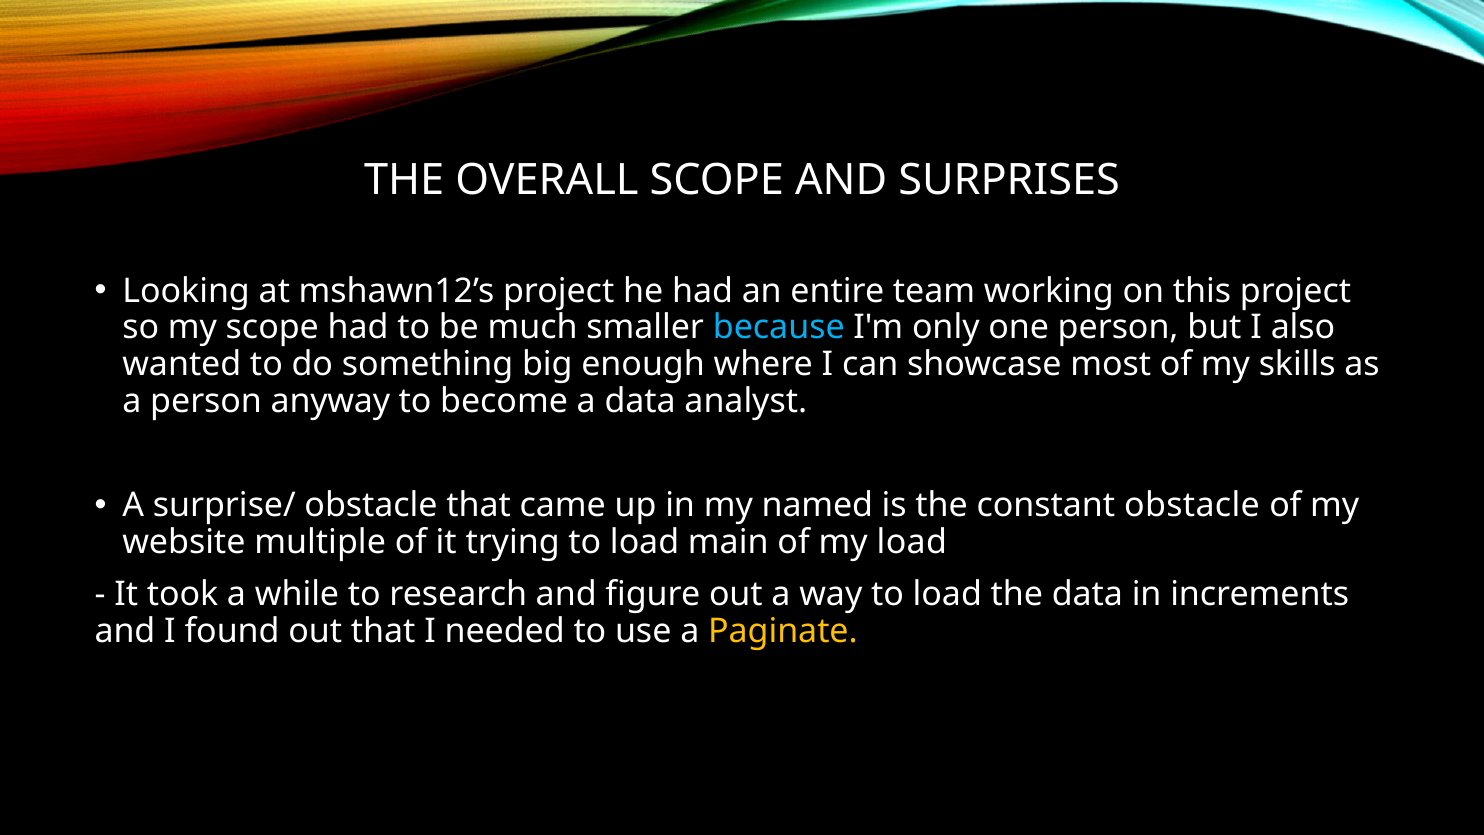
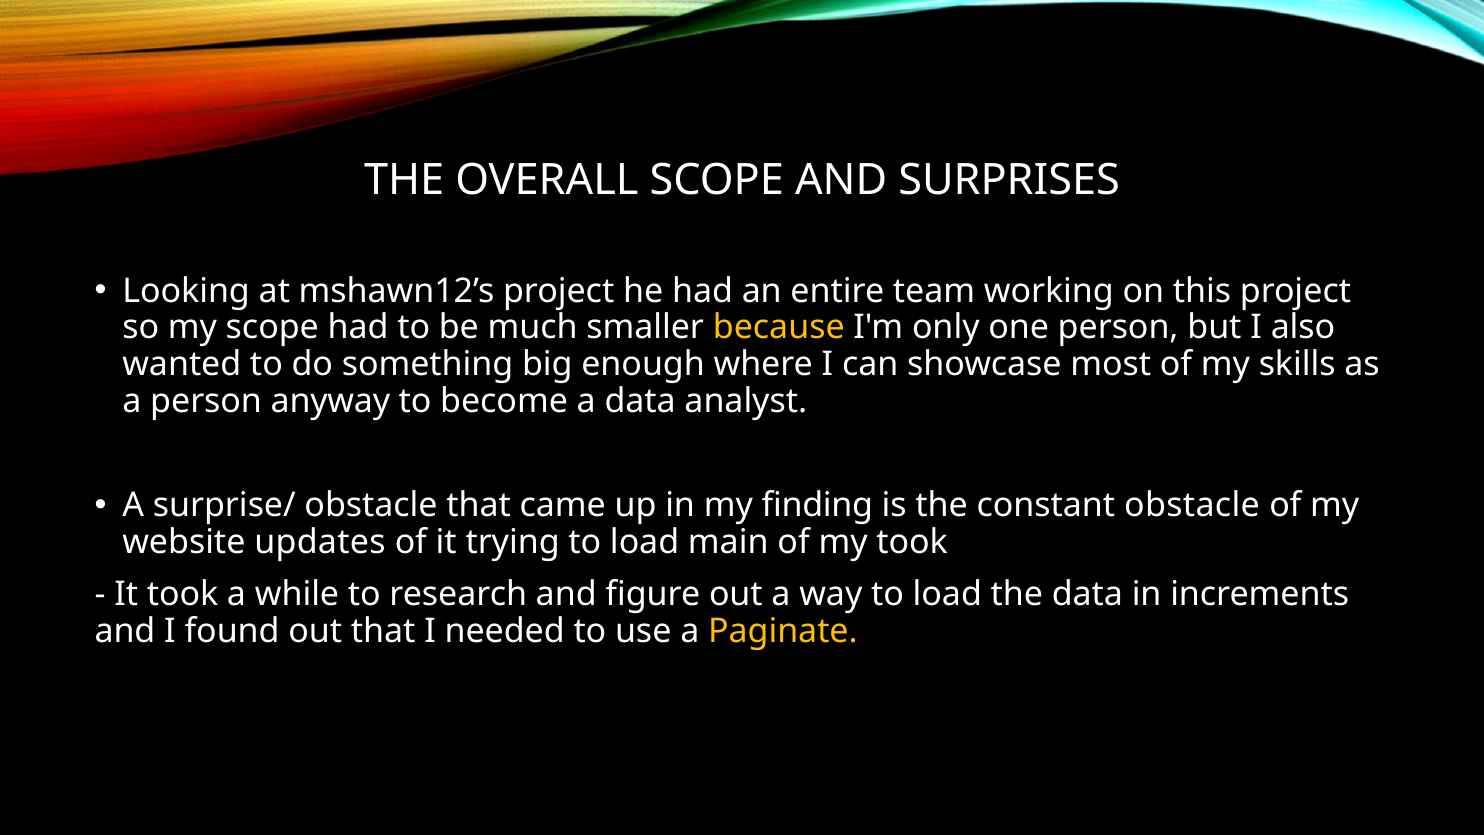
because colour: light blue -> yellow (779, 328)
named: named -> finding (817, 505)
multiple: multiple -> updates (320, 542)
my load: load -> took (912, 542)
